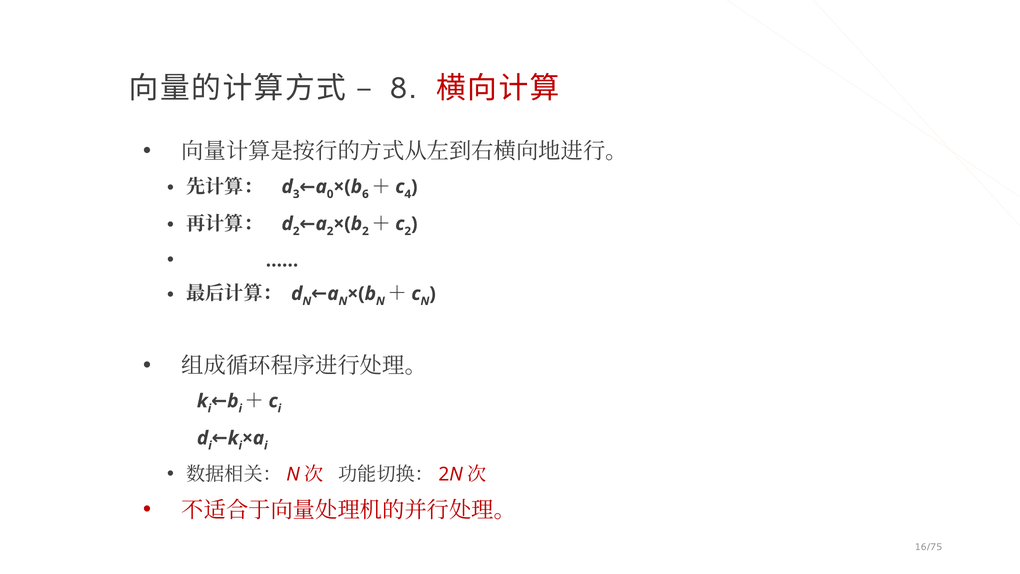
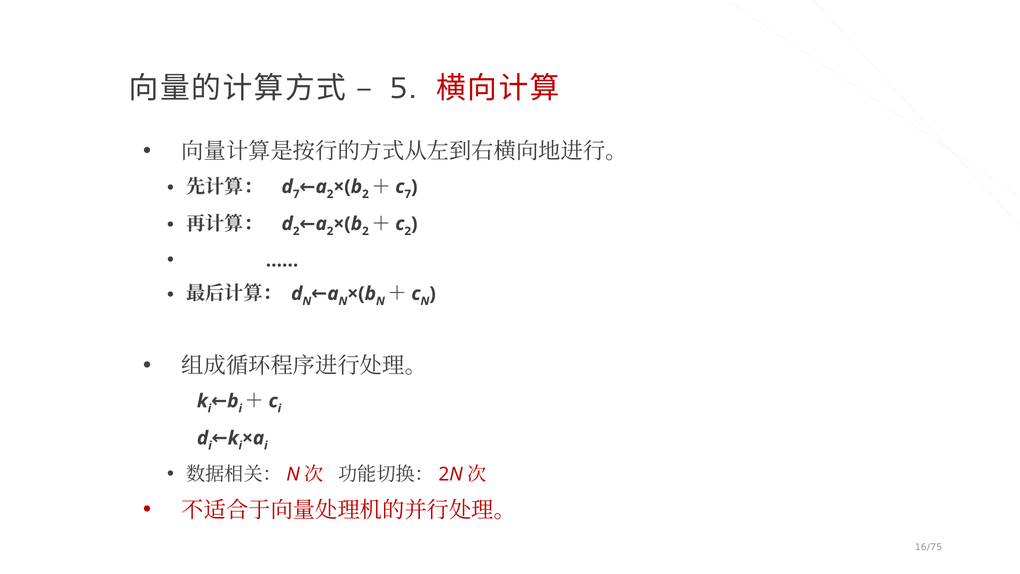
8: 8 -> 5 (403, 89)
0: 0 -> 2 (330, 194)
6: 6 -> 2 (365, 194)
4: 4 -> 7 (408, 194)
3: 3 -> 7 (296, 194)
